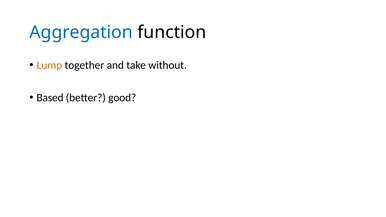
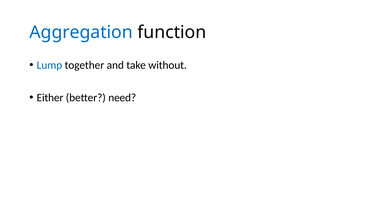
Lump colour: orange -> blue (49, 65)
Based: Based -> Either (50, 98)
good: good -> need (122, 98)
